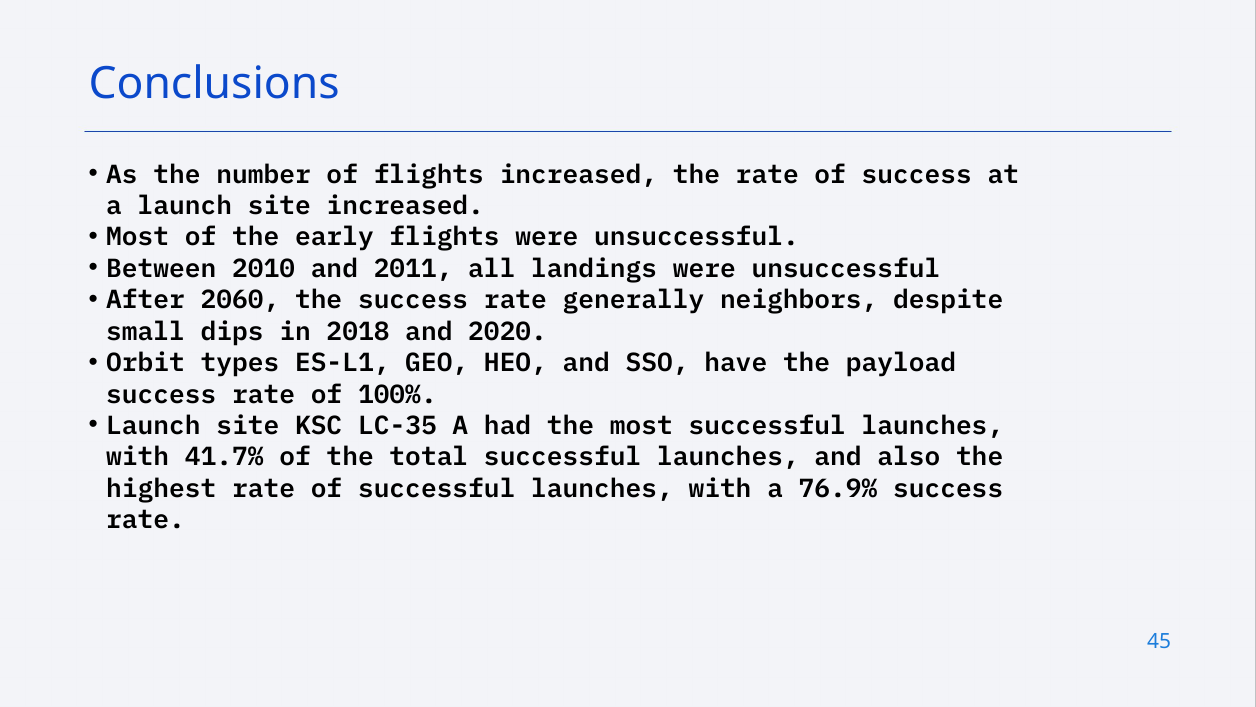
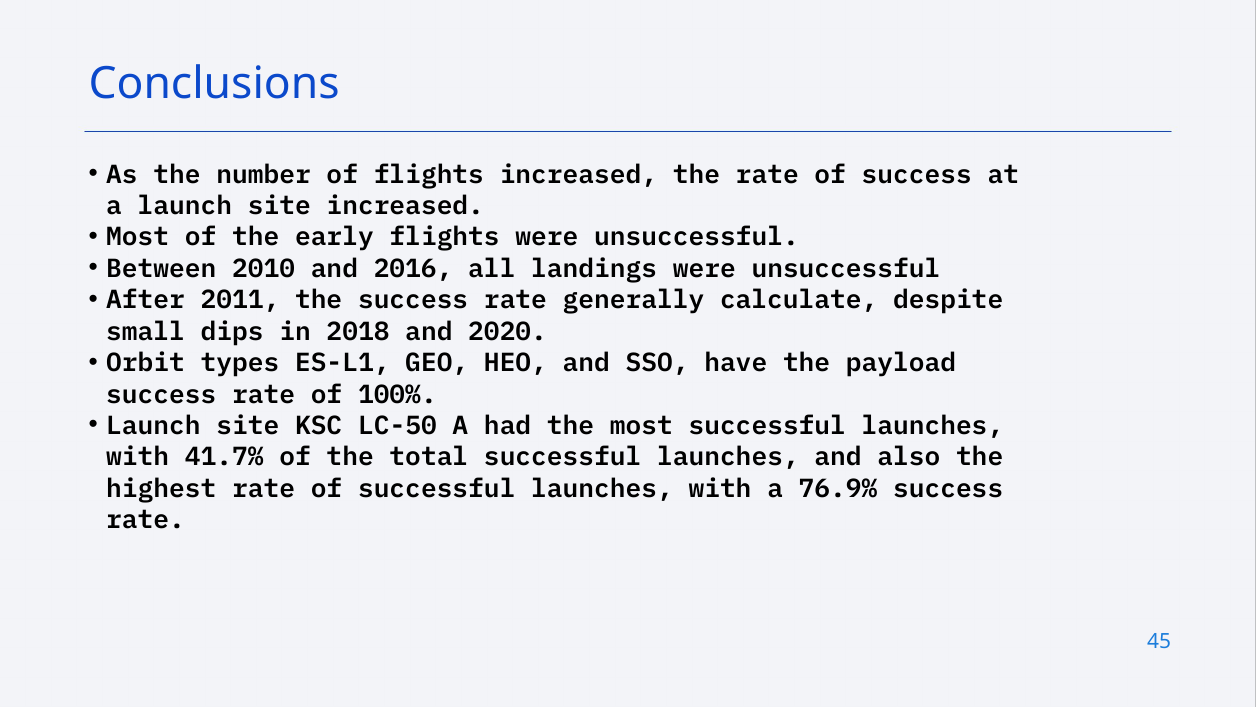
2011: 2011 -> 2016 (413, 268)
2060: 2060 -> 2011 (240, 300)
neighbors: neighbors -> calculate (799, 300)
LC-35: LC-35 -> LC-50 (397, 426)
